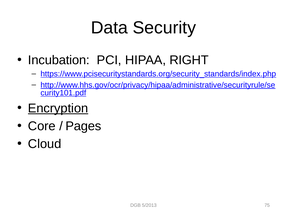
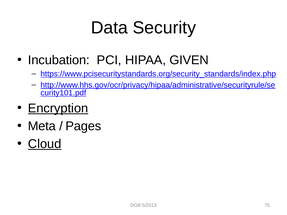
RIGHT: RIGHT -> GIVEN (189, 60)
Core: Core -> Meta (42, 126)
Cloud underline: none -> present (45, 144)
